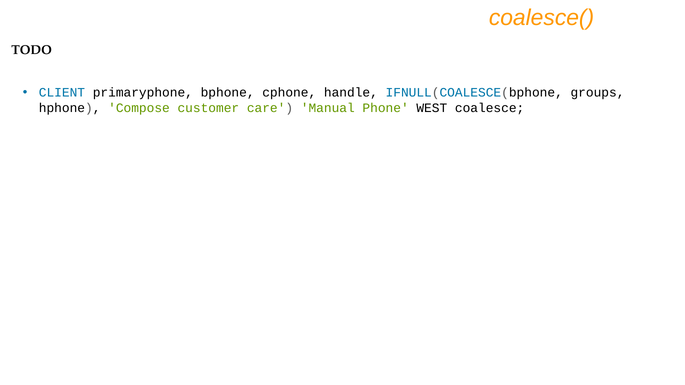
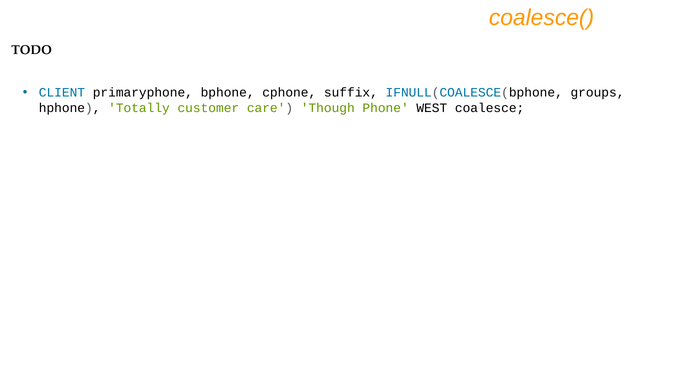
handle: handle -> suffix (351, 93)
Compose: Compose -> Totally (139, 108)
Manual: Manual -> Though (328, 108)
